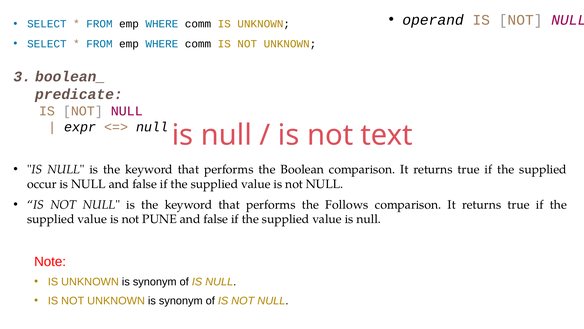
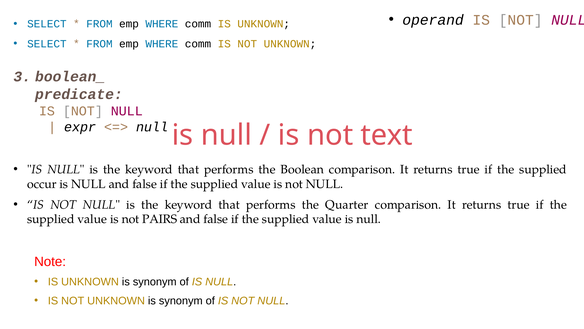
Follows: Follows -> Quarter (347, 204)
PUNE: PUNE -> PAIRS (160, 219)
